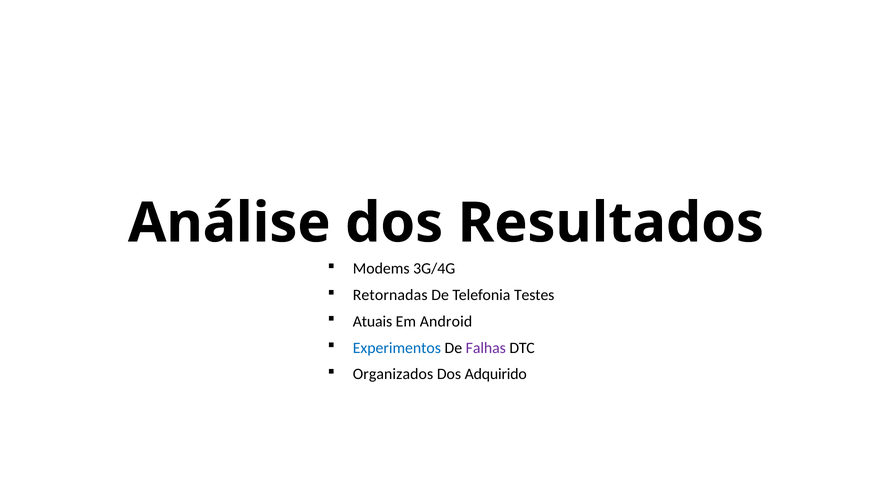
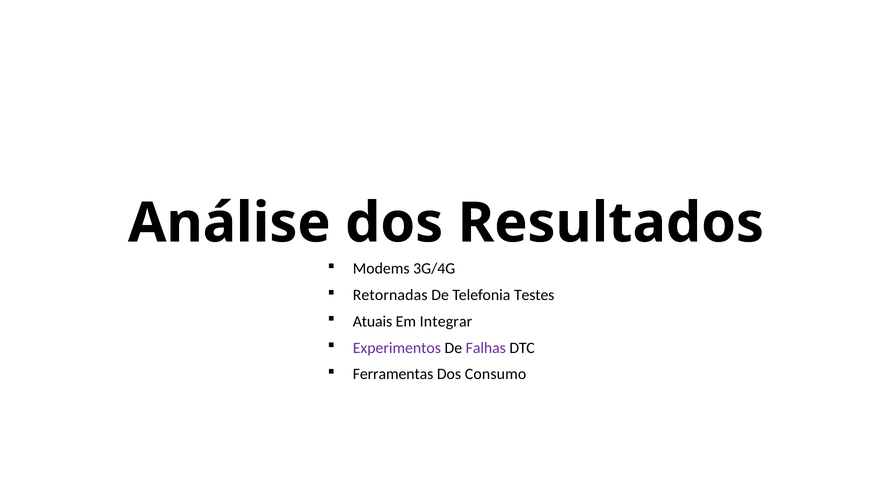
Android: Android -> Integrar (446, 321)
Experimentos colour: blue -> purple (397, 348)
Organizados: Organizados -> Ferramentas (393, 374)
Adquirido: Adquirido -> Consumo (496, 374)
